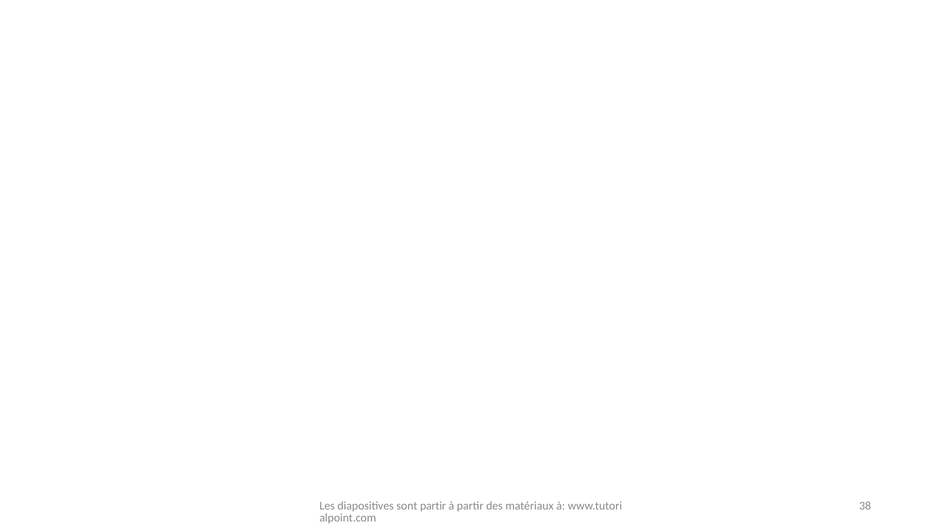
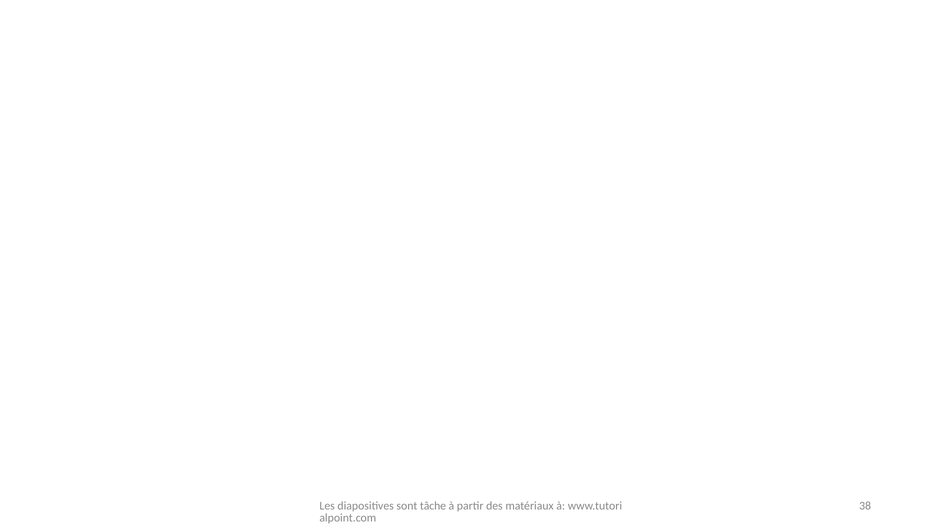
sont partir: partir -> tâche (433, 506)
